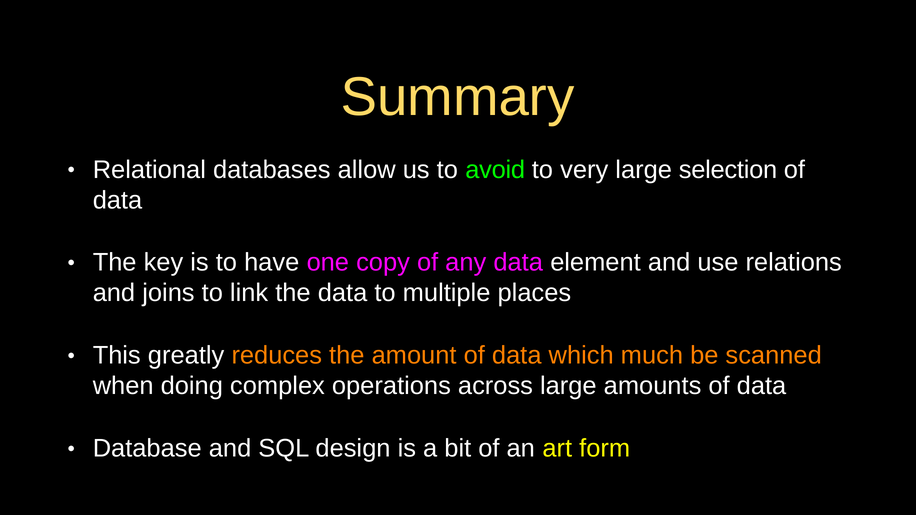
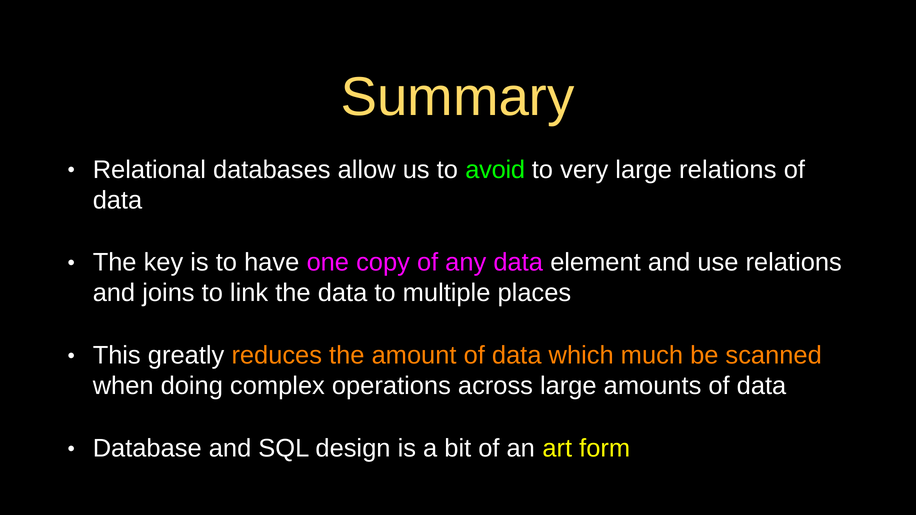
large selection: selection -> relations (728, 170)
